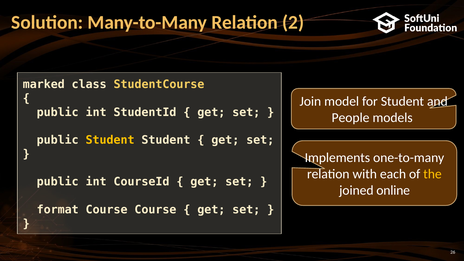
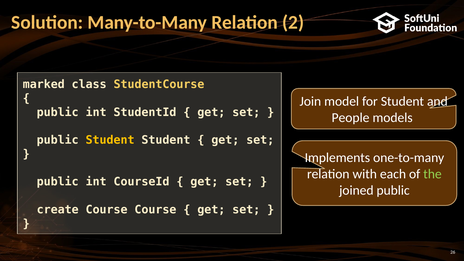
the colour: yellow -> light green (433, 174)
joined online: online -> public (393, 190)
format: format -> create (58, 210)
